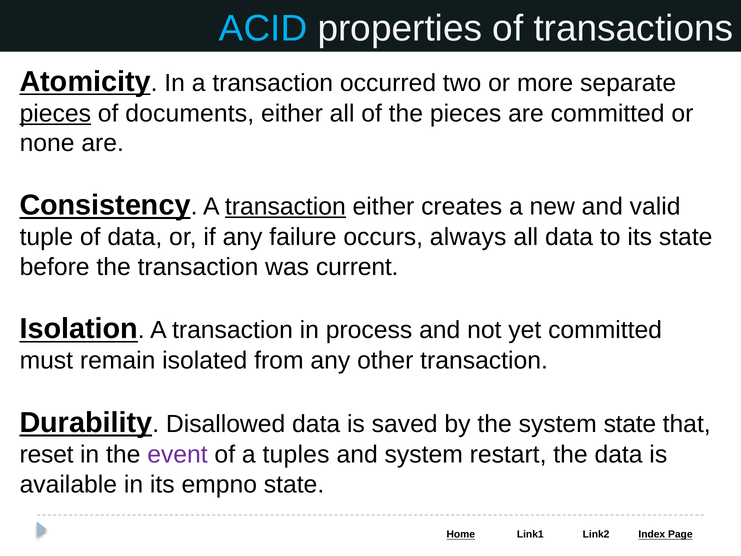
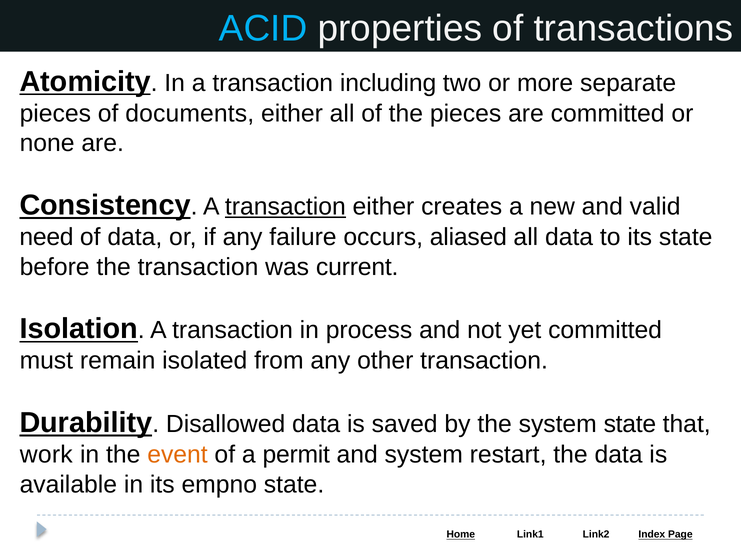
occurred: occurred -> including (388, 83)
pieces underline: present -> none (55, 114)
tuple: tuple -> need (47, 237)
always: always -> aliased (468, 237)
reset: reset -> work (46, 455)
event colour: purple -> orange (177, 455)
tuples: tuples -> permit (296, 455)
